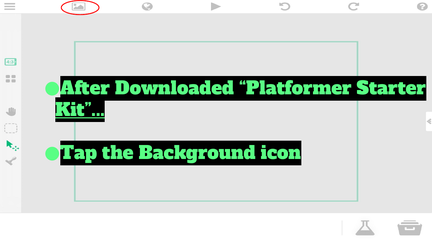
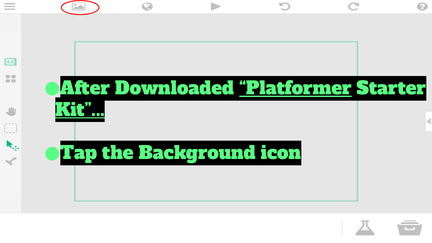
Platformer underline: none -> present (295, 89)
